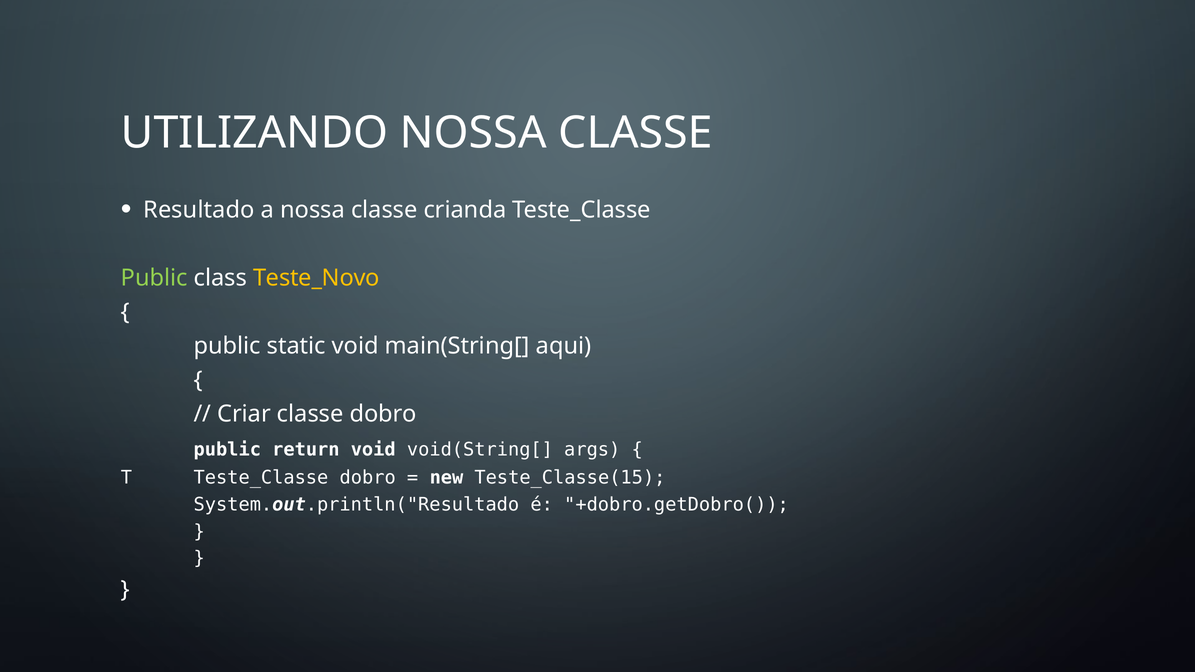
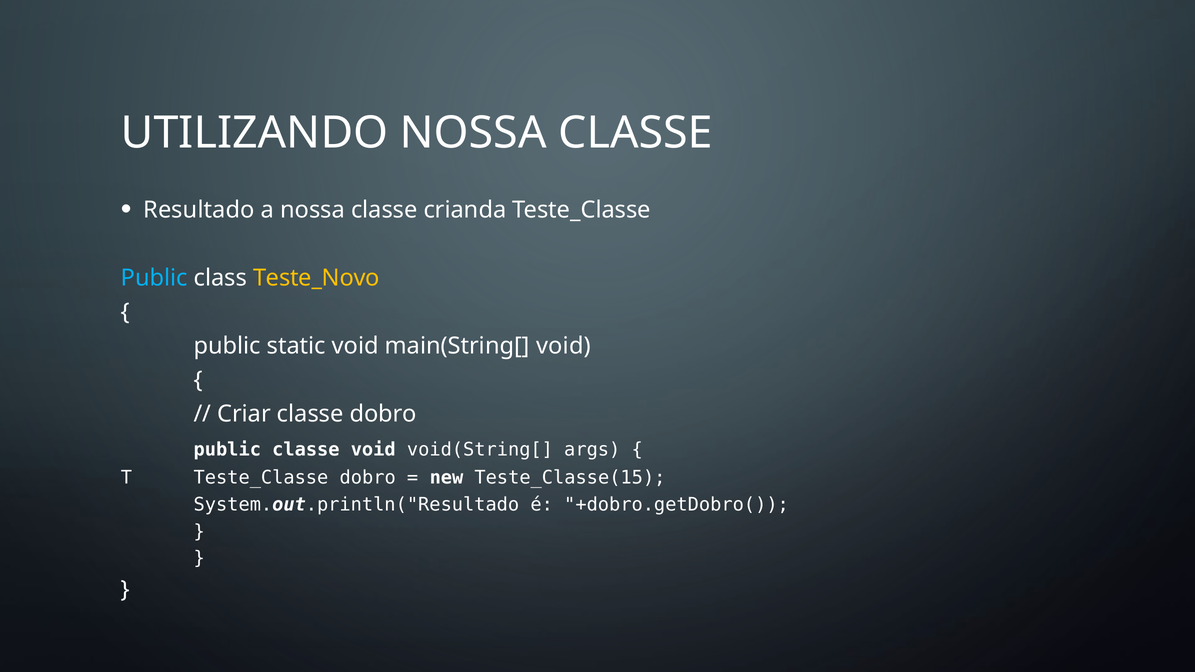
Public colour: light green -> light blue (154, 278)
main(String[ aqui: aqui -> void (564, 346)
public return: return -> classe (306, 450)
